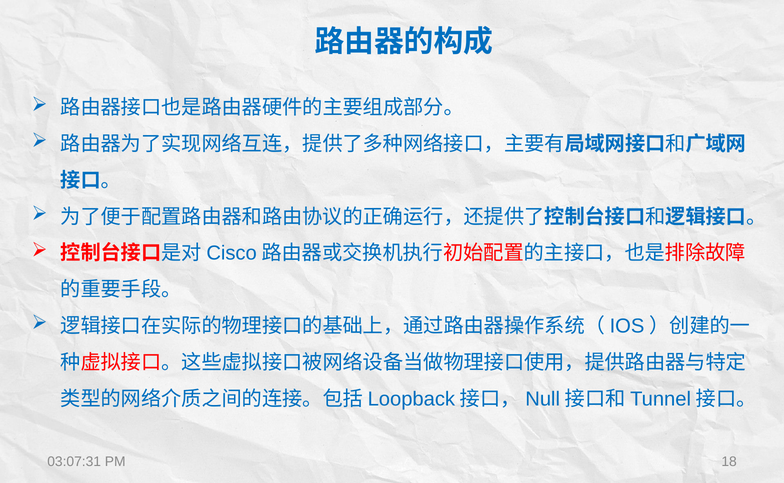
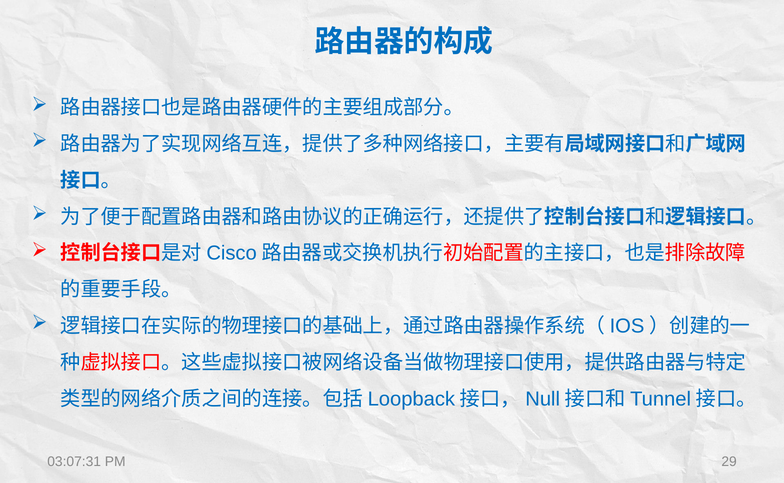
18: 18 -> 29 (729, 461)
